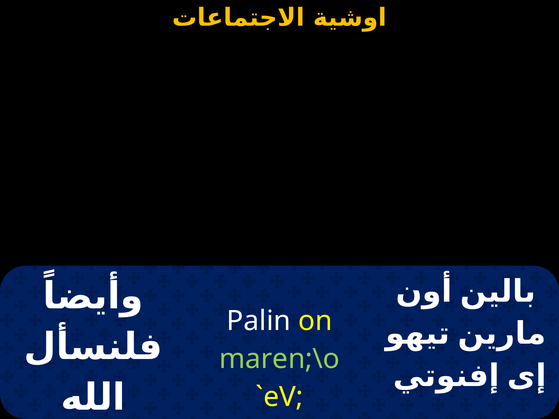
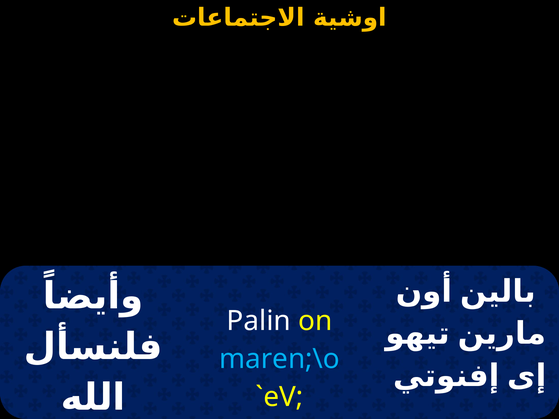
maren;\o colour: light green -> light blue (280, 359)
